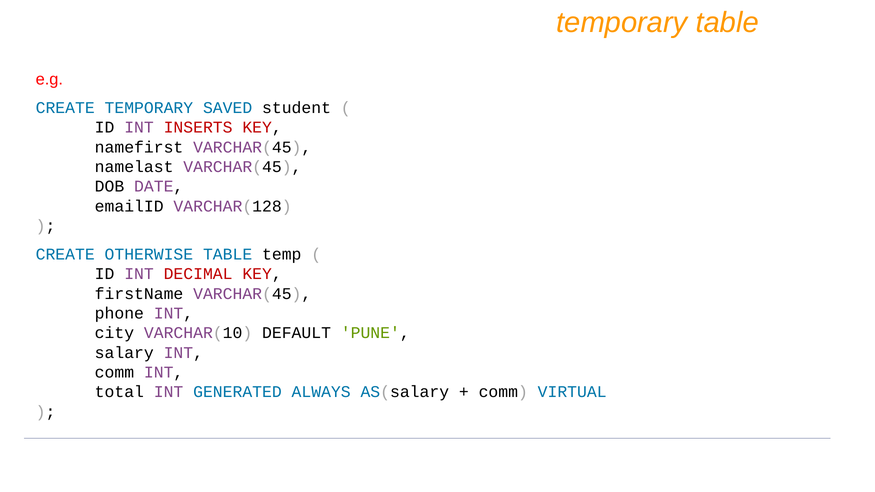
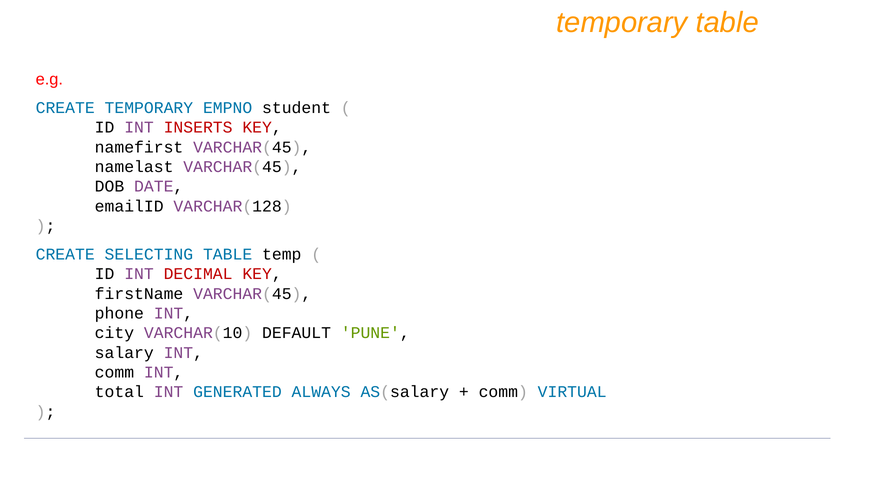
SAVED: SAVED -> EMPNO (228, 108)
OTHERWISE: OTHERWISE -> SELECTING (149, 254)
